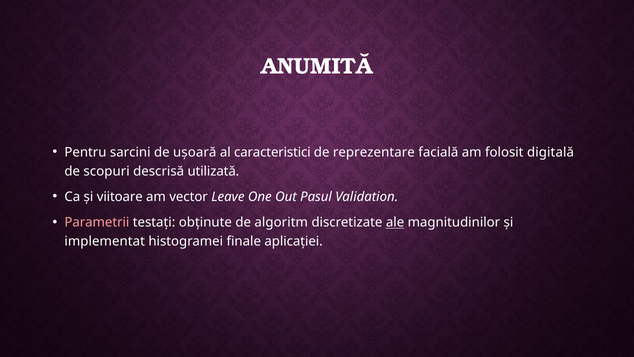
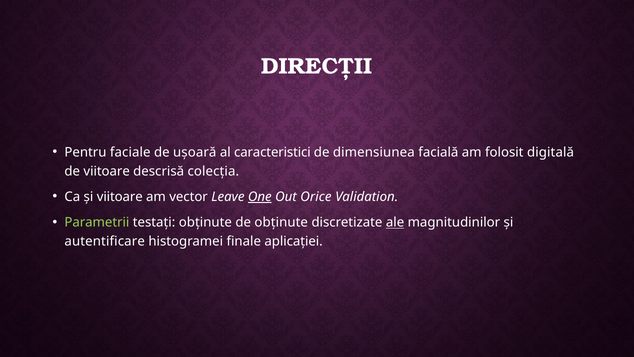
ANUMITĂ: ANUMITĂ -> DIRECȚII (317, 66)
sarcini: sarcini -> faciale (130, 152)
reprezentare: reprezentare -> dimensiunea (374, 152)
de scopuri: scopuri -> viitoare (107, 171)
utilizată: utilizată -> colecția (213, 171)
One underline: none -> present (260, 197)
Pasul: Pasul -> Orice (316, 197)
Parametrii colour: pink -> light green (97, 222)
de algoritm: algoritm -> obținute (281, 222)
implementat: implementat -> autentificare (105, 241)
